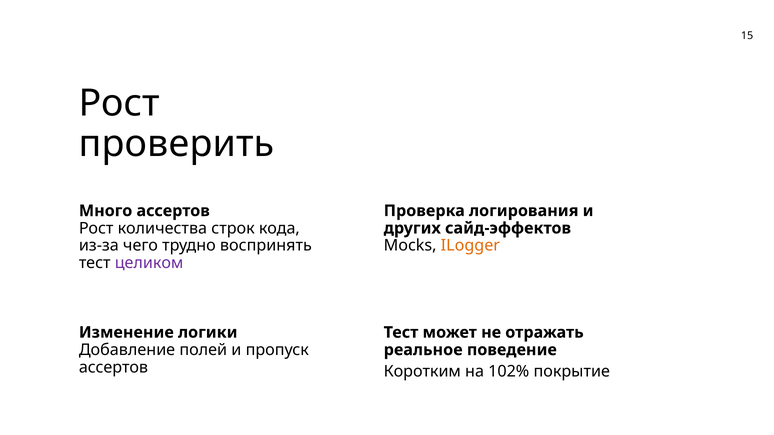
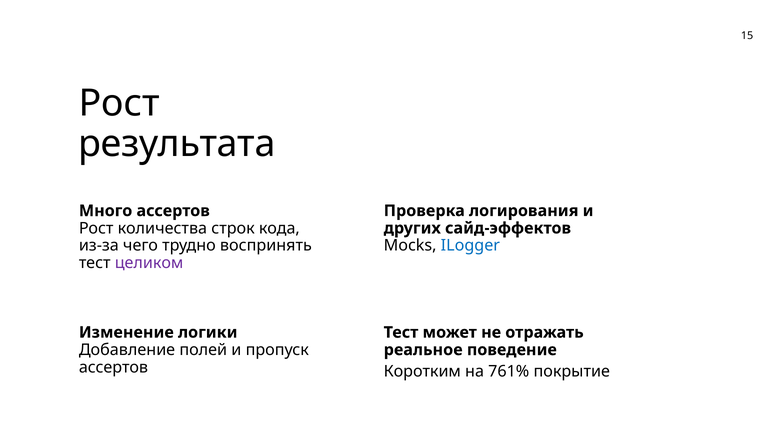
проверить: проверить -> результата (177, 144)
ILogger colour: orange -> blue (470, 246)
102%: 102% -> 761% (509, 372)
